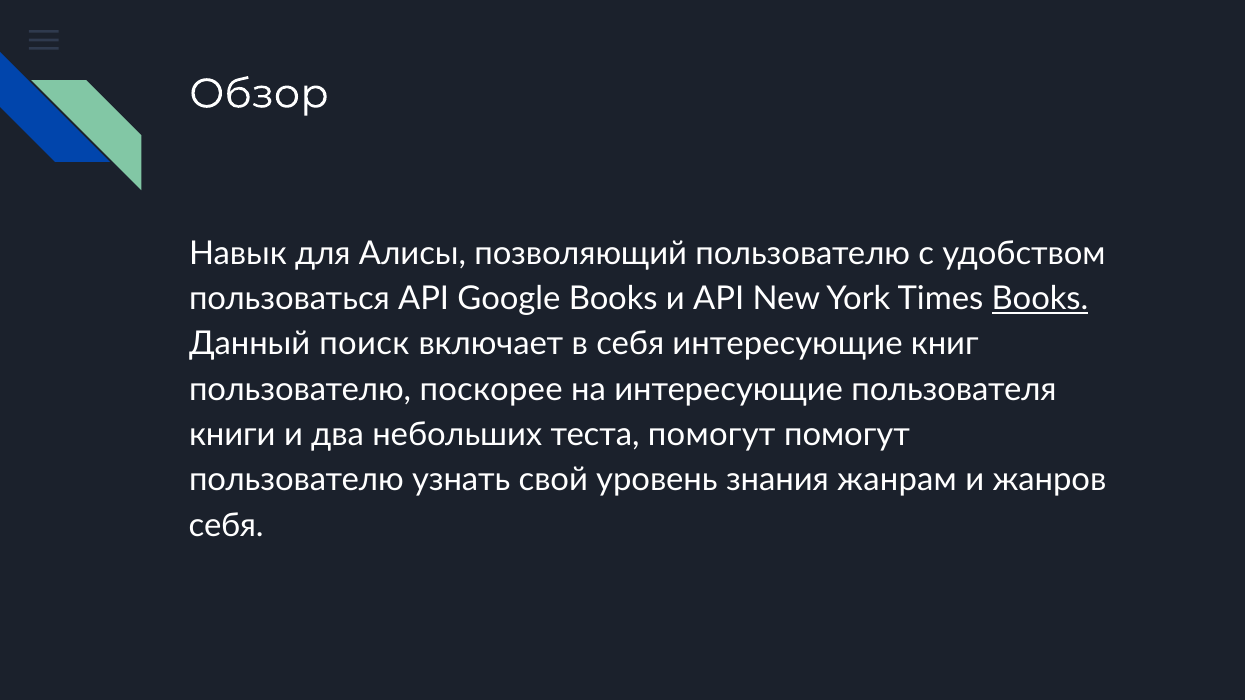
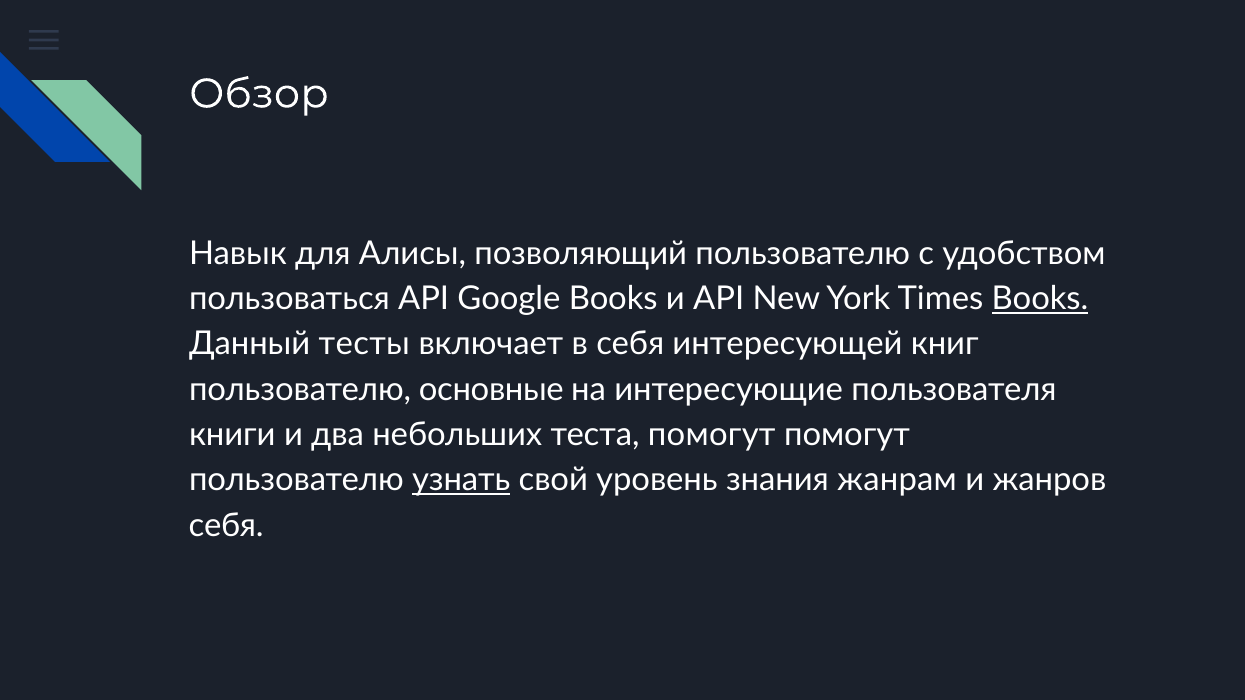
поиск: поиск -> тесты (364, 344)
себя интересующие: интересующие -> интересующей (788, 344)
поскорее: поскорее -> основные (491, 390)
узнать underline: none -> present (461, 480)
